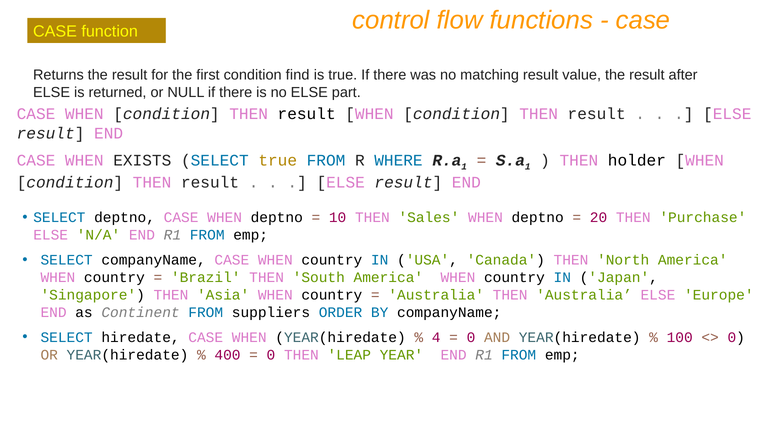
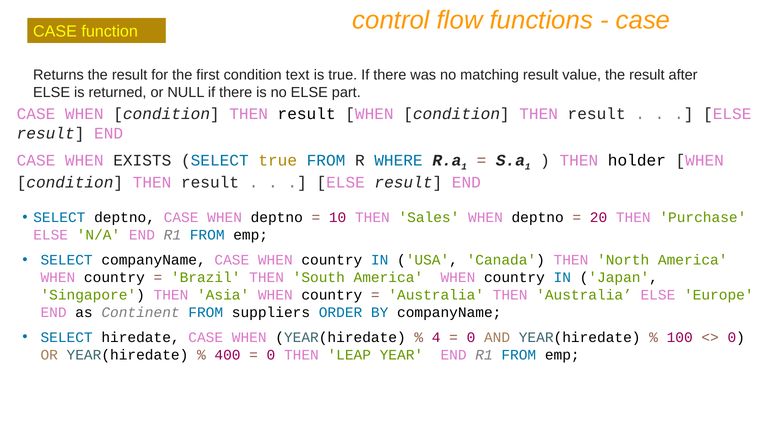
find: find -> text (298, 75)
